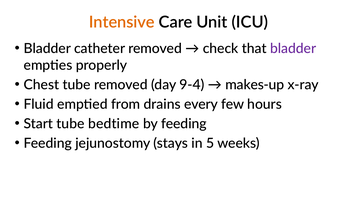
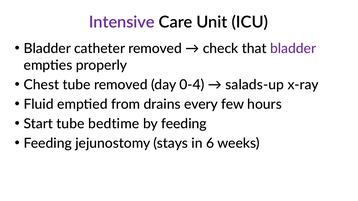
Intensive colour: orange -> purple (122, 22)
9-4: 9-4 -> 0-4 (192, 85)
makes-up: makes-up -> salads-up (255, 85)
5: 5 -> 6 (210, 143)
